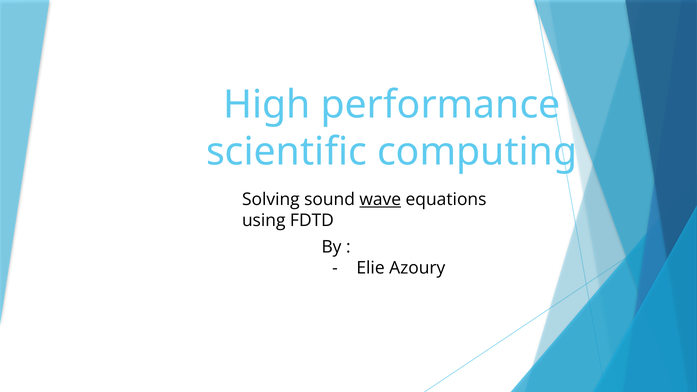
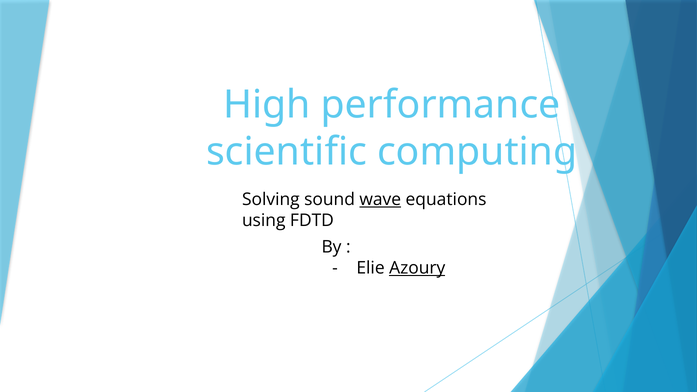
Azoury underline: none -> present (417, 268)
